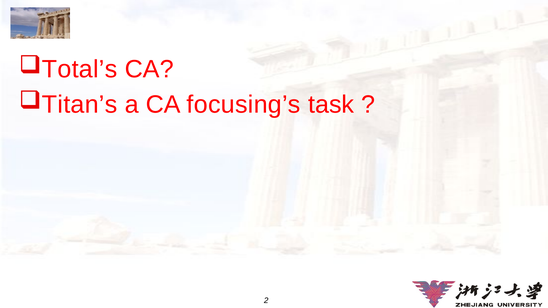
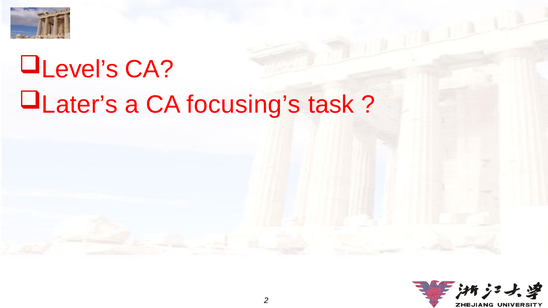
Total’s: Total’s -> Level’s (80, 69)
Titan’s: Titan’s -> Later’s (80, 105)
